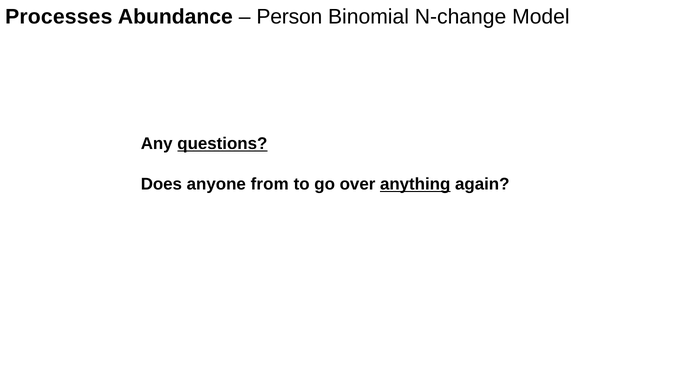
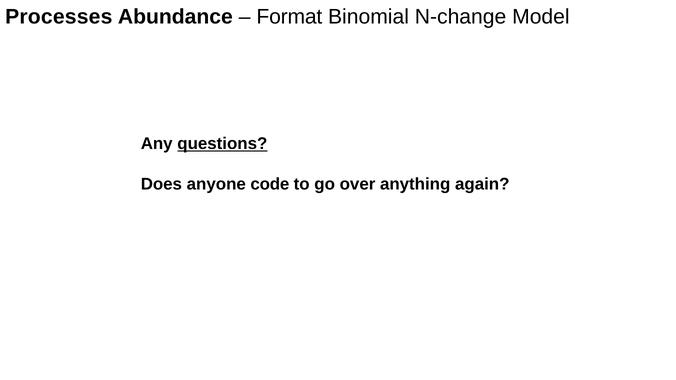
Person: Person -> Format (289, 17)
from: from -> code (270, 184)
anything underline: present -> none (415, 184)
